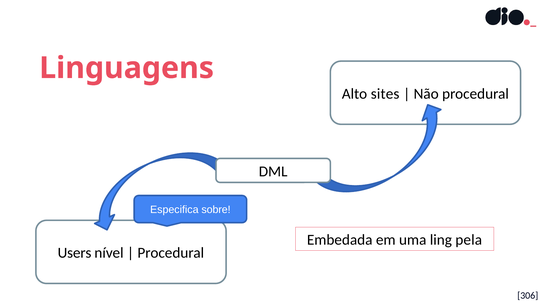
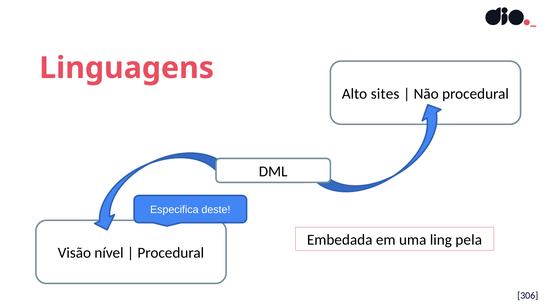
sobre: sobre -> deste (216, 210)
Users: Users -> Visão (74, 253)
